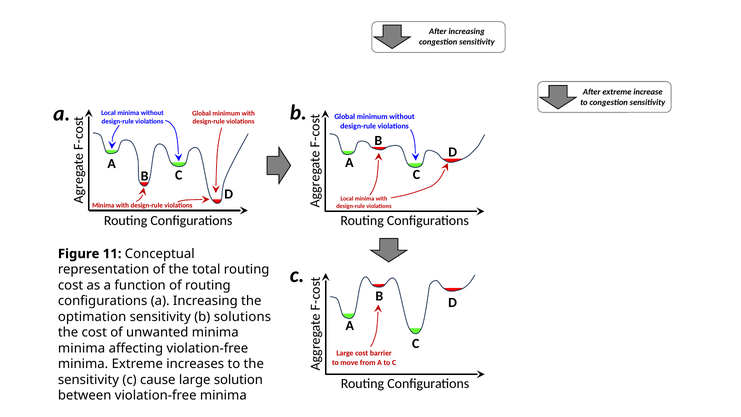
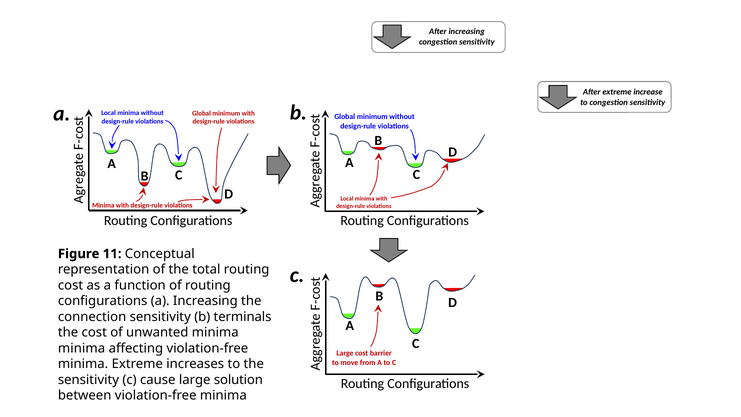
optimation: optimation -> connection (92, 317)
solutions: solutions -> terminals (243, 317)
